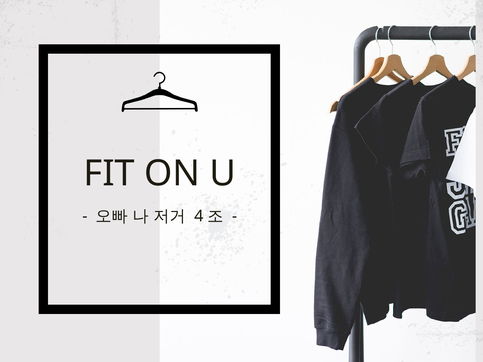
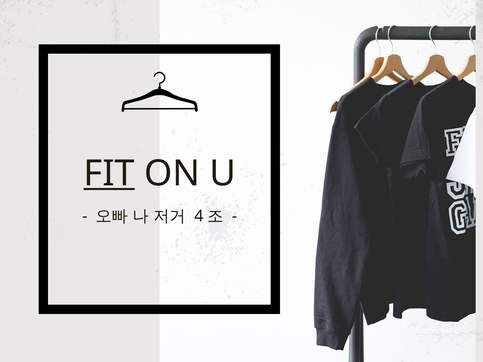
FIT underline: none -> present (109, 174)
